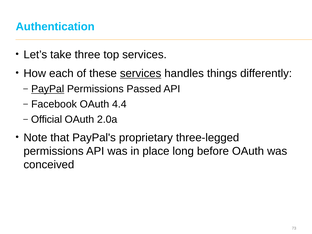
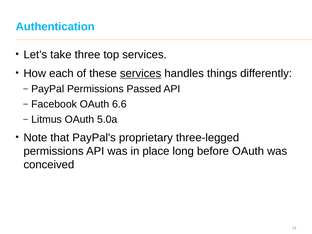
PayPal underline: present -> none (48, 89)
4.4: 4.4 -> 6.6 (119, 104)
Official: Official -> Litmus (46, 119)
2.0a: 2.0a -> 5.0a (107, 119)
